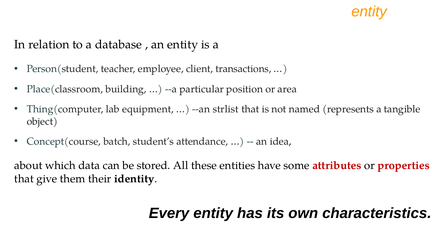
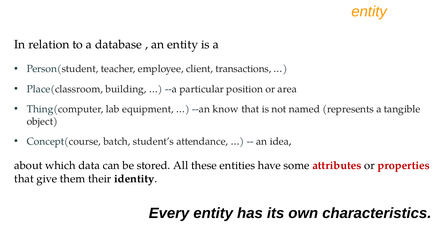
strlist: strlist -> know (226, 109)
